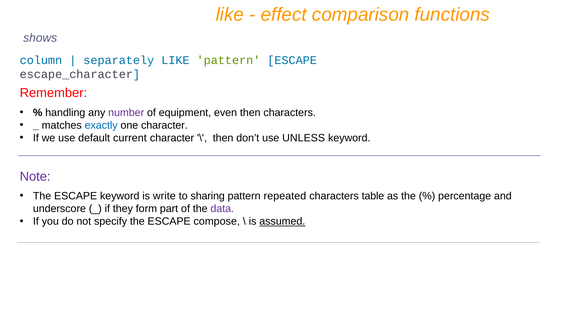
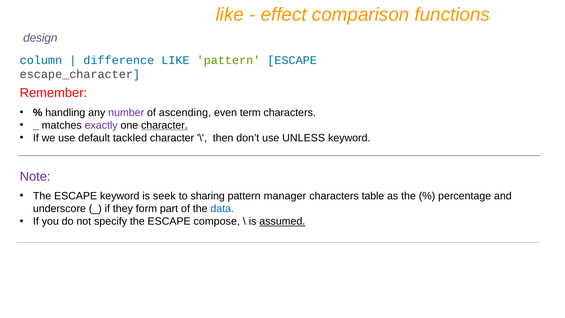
shows: shows -> design (40, 38)
separately: separately -> difference (119, 60)
equipment: equipment -> ascending (185, 113)
even then: then -> term (250, 113)
exactly colour: blue -> purple (101, 125)
character underline: none -> present (164, 125)
current: current -> tackled (130, 138)
write: write -> seek (164, 196)
repeated: repeated -> manager (285, 196)
data colour: purple -> blue (222, 209)
